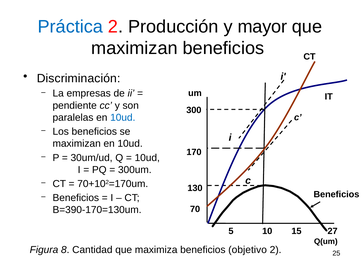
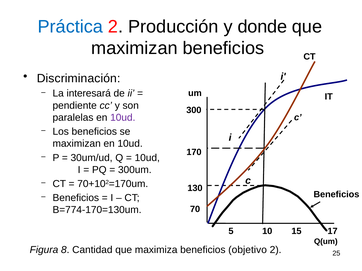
mayor: mayor -> donde (262, 27)
empresas: empresas -> interesará (89, 94)
10ud colour: blue -> purple (123, 118)
B=390-170=130um: B=390-170=130um -> B=774-170=130um (97, 210)
27: 27 -> 17 (333, 231)
